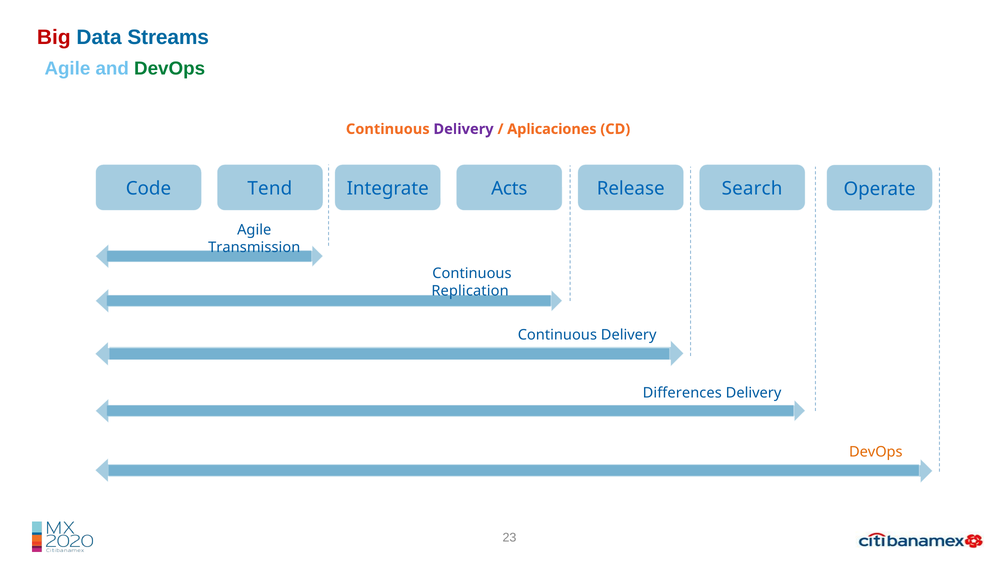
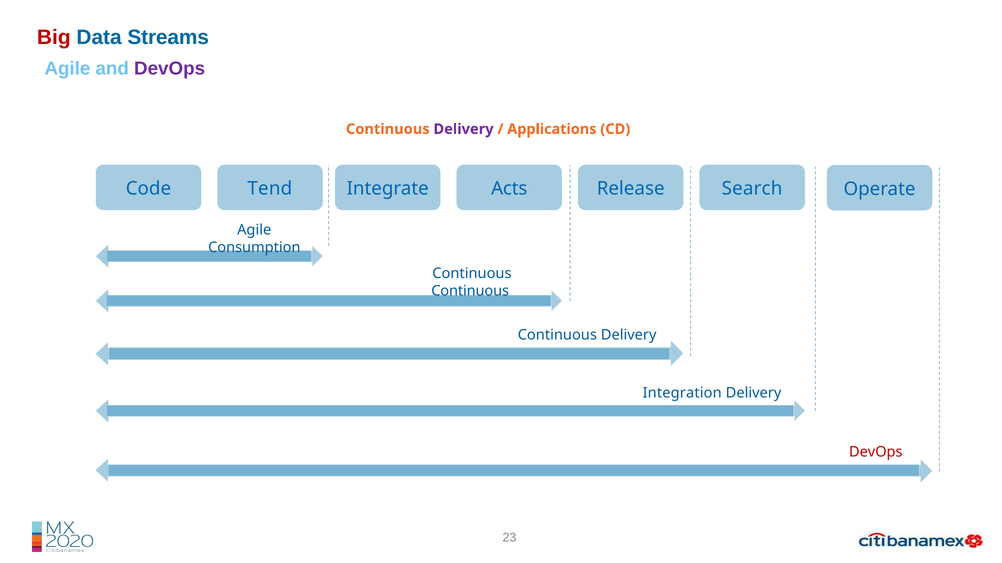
DevOps colour: green -> purple (170, 69)
Aplicaciones: Aplicaciones -> Applications (552, 129)
Transmission: Transmission -> Consumption (254, 247)
Replication: Replication -> Continuous (470, 291)
Differences: Differences -> Integration (682, 393)
DevOps colour: orange -> red (876, 452)
